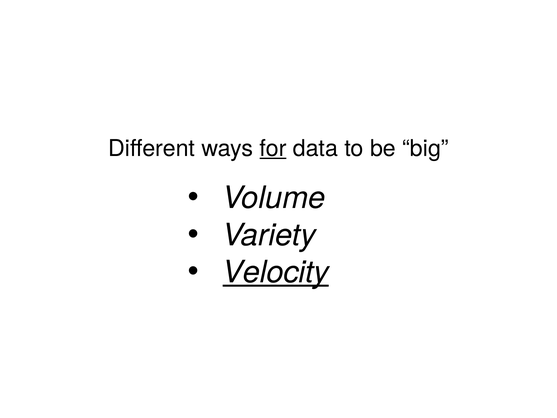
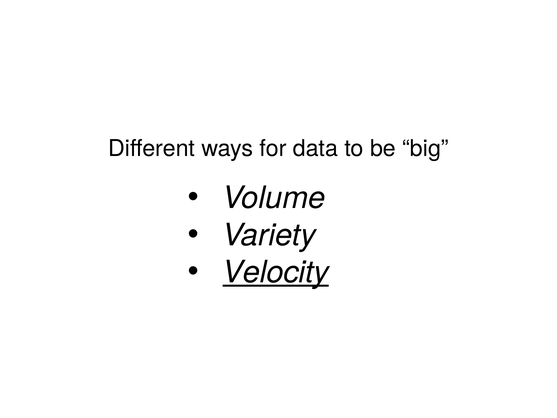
for underline: present -> none (273, 148)
